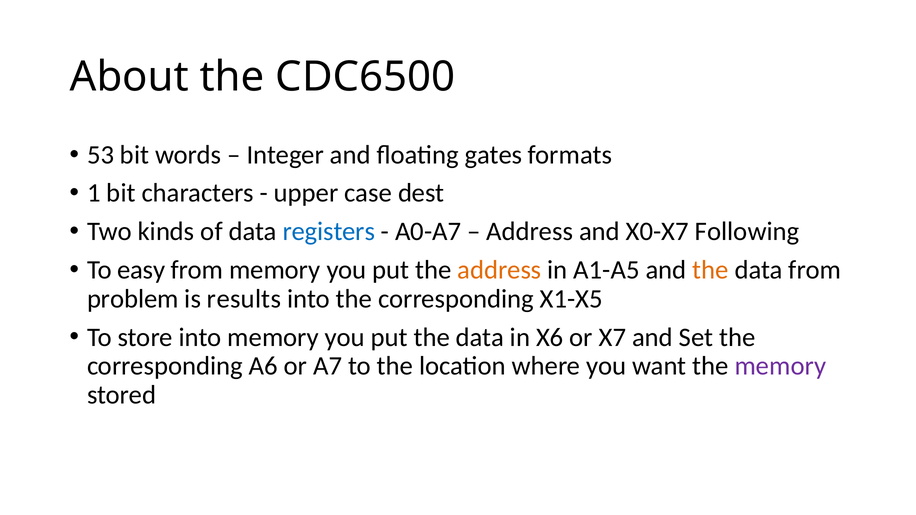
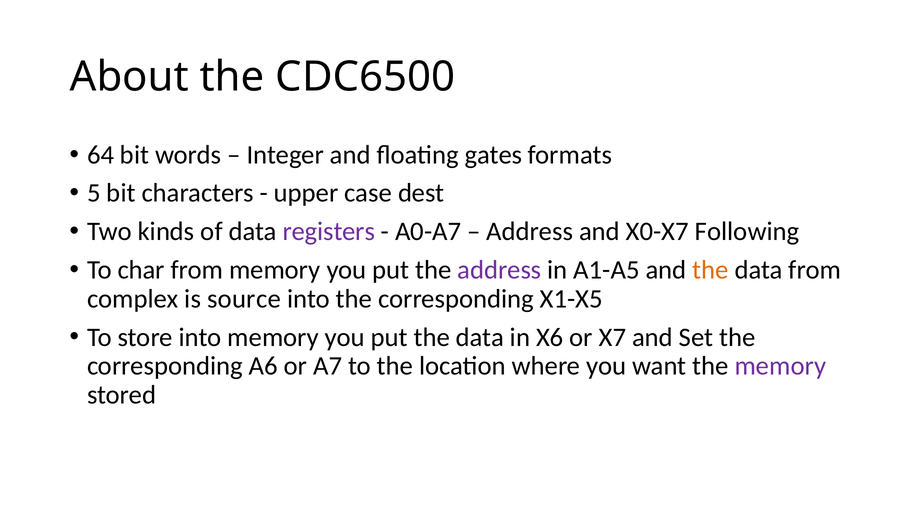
53: 53 -> 64 (101, 155)
1: 1 -> 5 (94, 193)
registers colour: blue -> purple (329, 232)
easy: easy -> char (141, 270)
address colour: orange -> purple (499, 270)
problem: problem -> complex (133, 299)
results: results -> source (244, 299)
